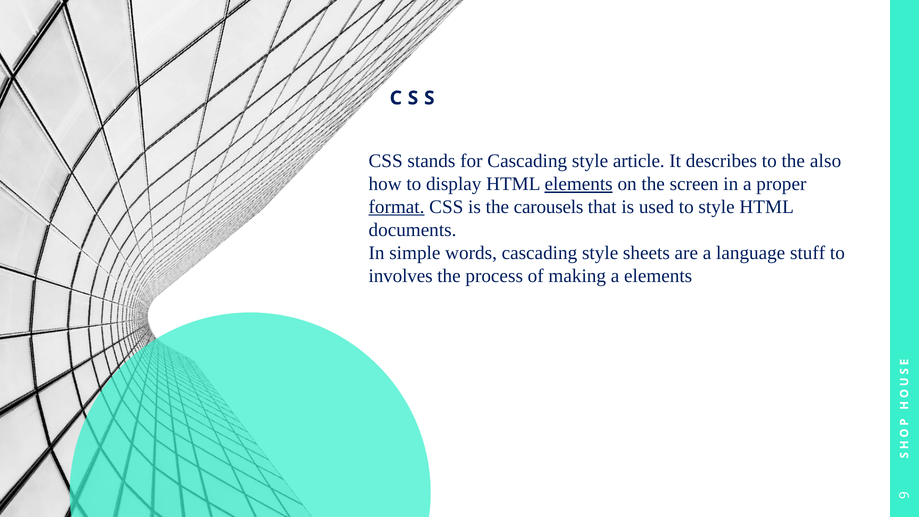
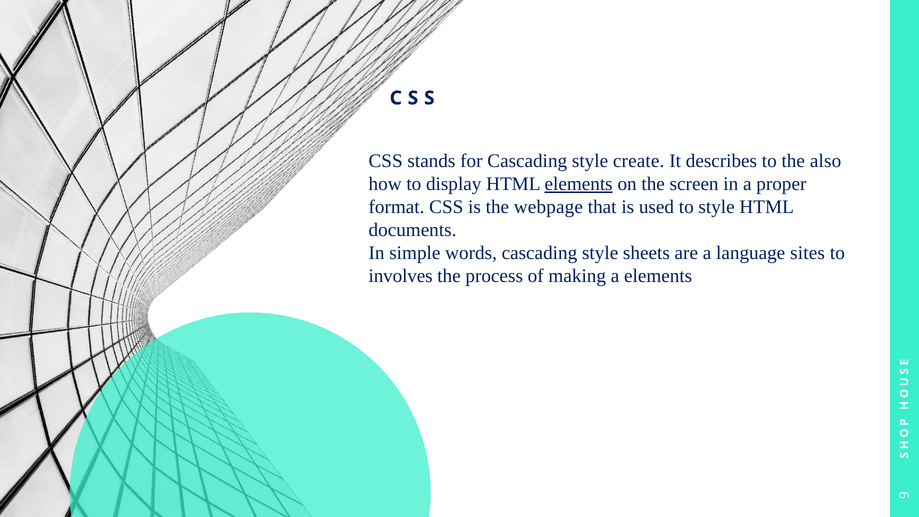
article: article -> create (639, 161)
format underline: present -> none (397, 207)
carousels: carousels -> webpage (548, 207)
stuff: stuff -> sites (808, 253)
